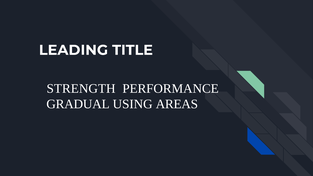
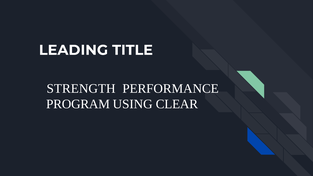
GRADUAL: GRADUAL -> PROGRAM (78, 104)
AREAS: AREAS -> CLEAR (177, 104)
